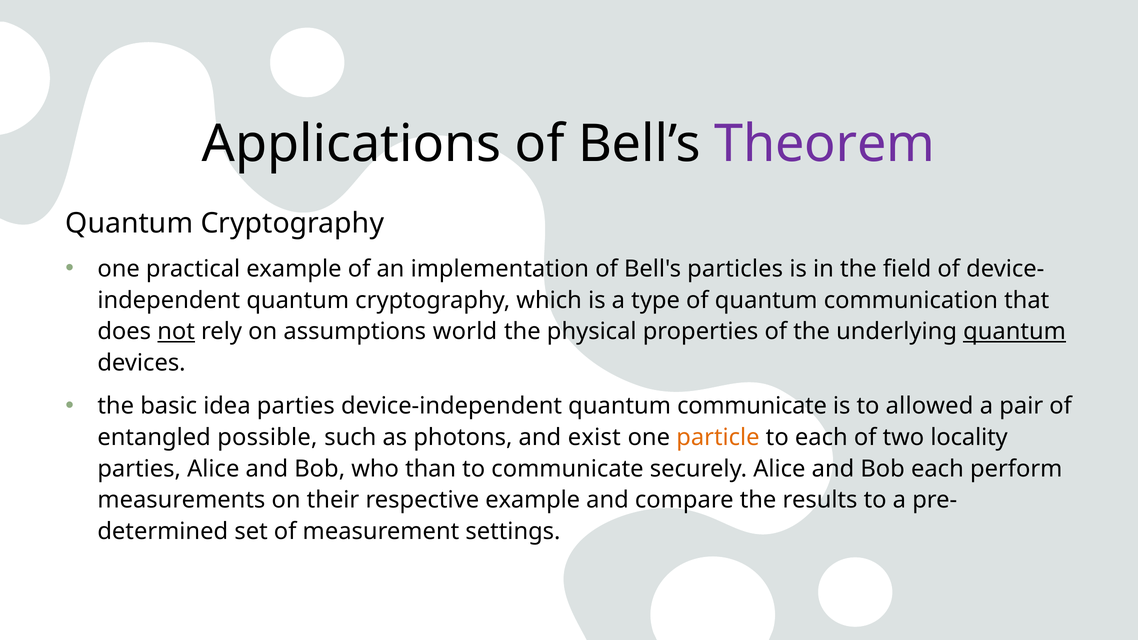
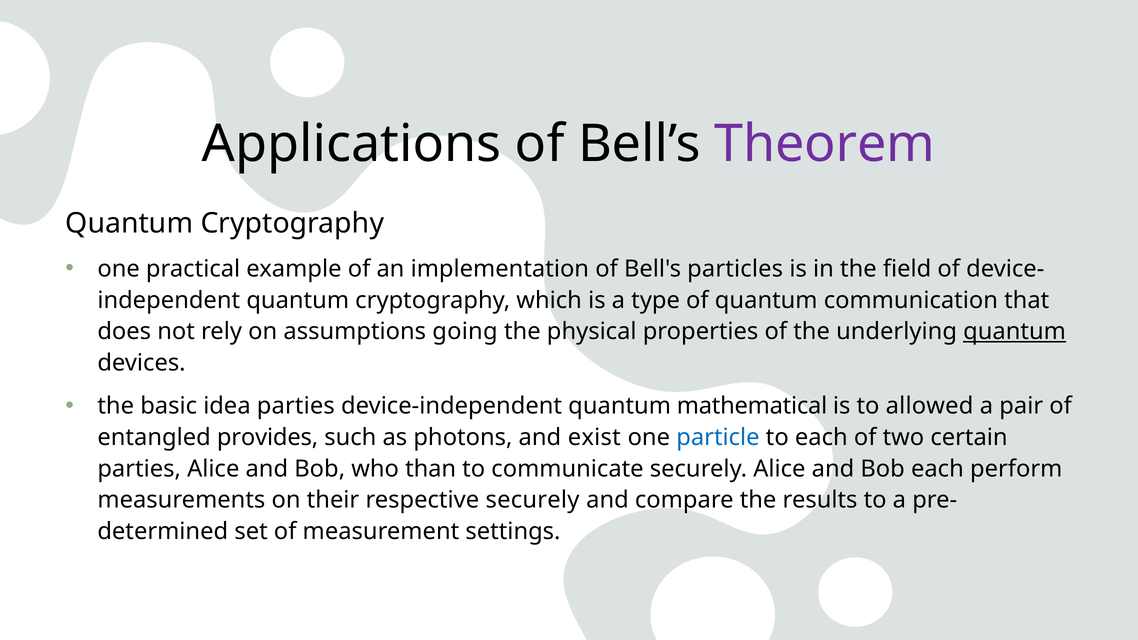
not underline: present -> none (176, 332)
world: world -> going (465, 332)
quantum communicate: communicate -> mathematical (752, 406)
possible: possible -> provides (268, 437)
particle colour: orange -> blue (718, 437)
locality: locality -> certain (969, 437)
respective example: example -> securely (532, 500)
